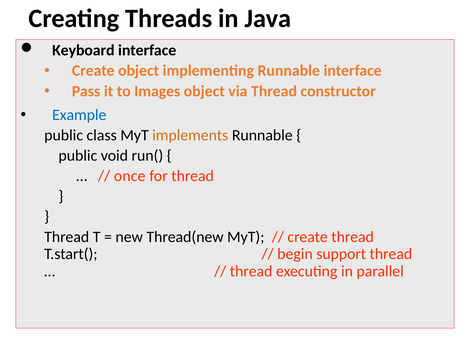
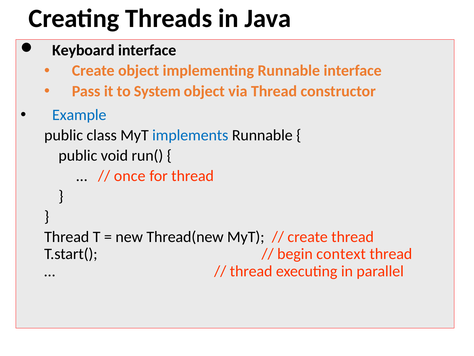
Images: Images -> System (157, 91)
implements colour: orange -> blue (190, 135)
support: support -> context (341, 254)
